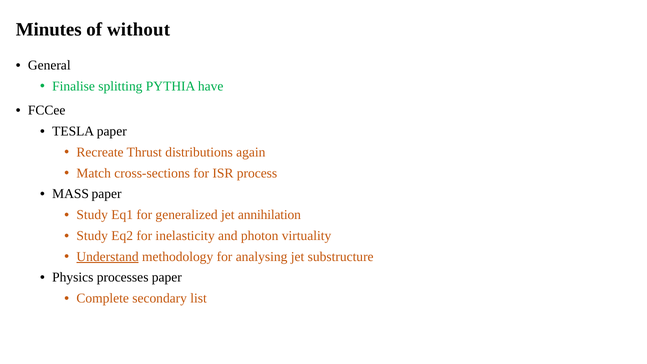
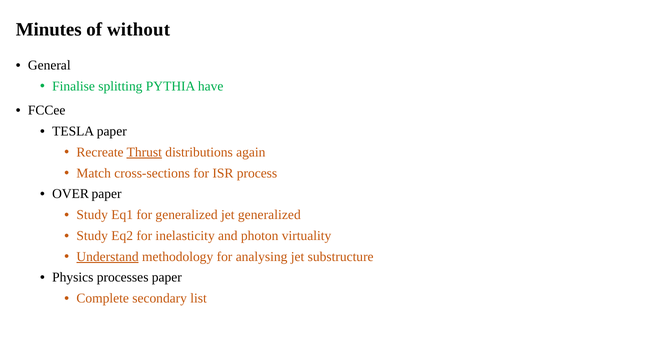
Thrust underline: none -> present (144, 152)
MASS: MASS -> OVER (71, 194)
jet annihilation: annihilation -> generalized (269, 215)
